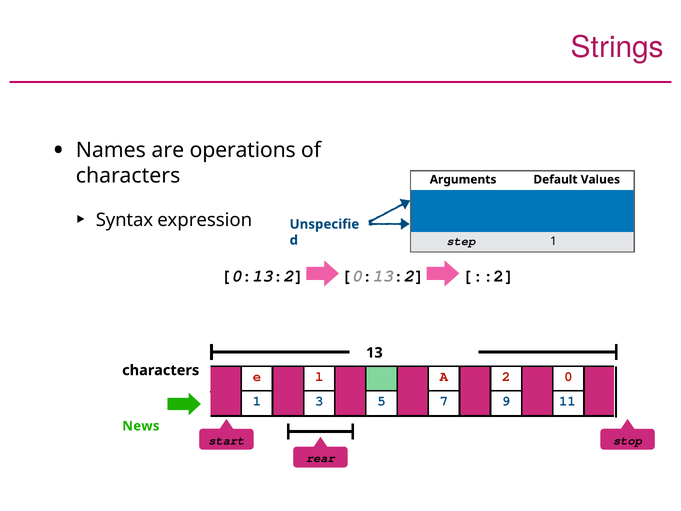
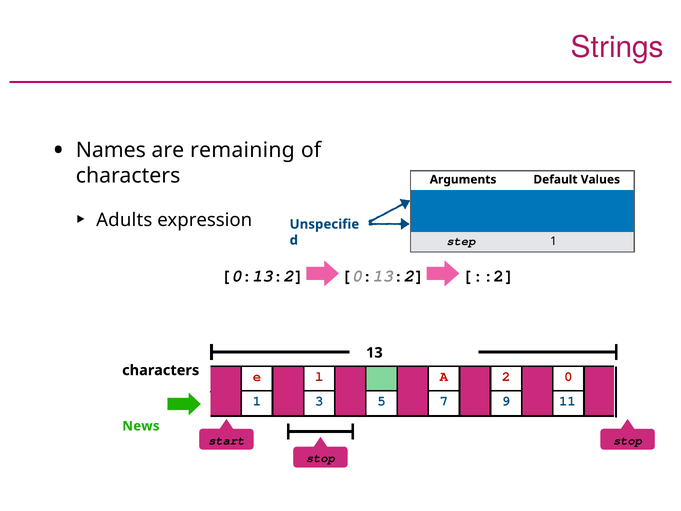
operations: operations -> remaining (242, 150)
Syntax: Syntax -> Adults (124, 220)
rear: rear -> stop (320, 458)
